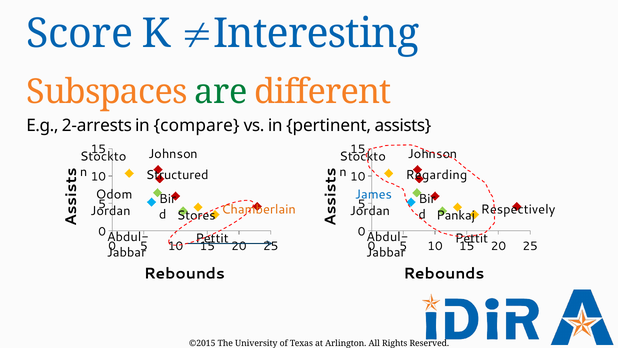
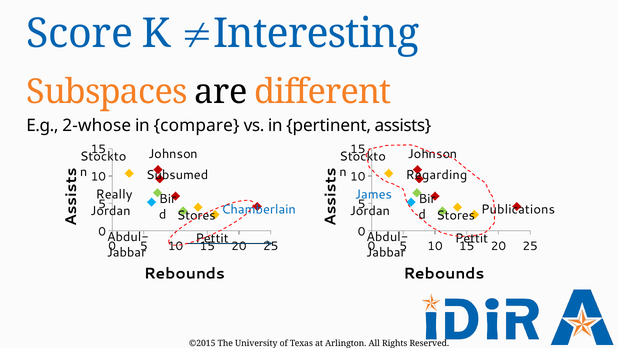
are colour: green -> black (221, 92)
2-arrests: 2-arrests -> 2-whose (97, 125)
Structured: Structured -> Subsumed (177, 175)
Odom: Odom -> Really (114, 194)
Chamberlain colour: orange -> blue (259, 209)
Respectively: Respectively -> Publications (518, 209)
Pankaj: Pankaj -> Stores (456, 215)
